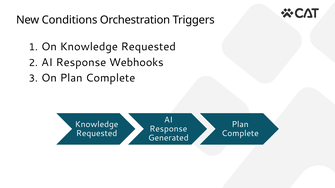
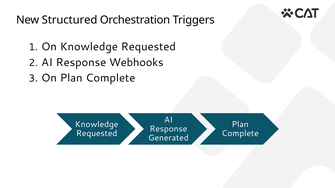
Conditions: Conditions -> Structured (70, 20)
